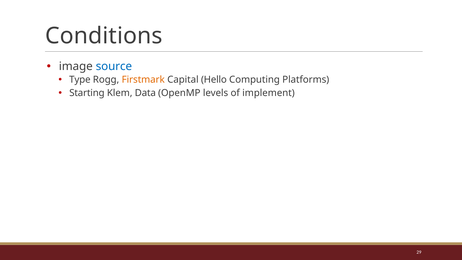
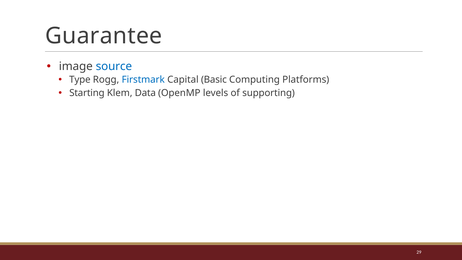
Conditions: Conditions -> Guarantee (104, 36)
Firstmark colour: orange -> blue (143, 80)
Hello: Hello -> Basic (214, 80)
implement: implement -> supporting (269, 93)
